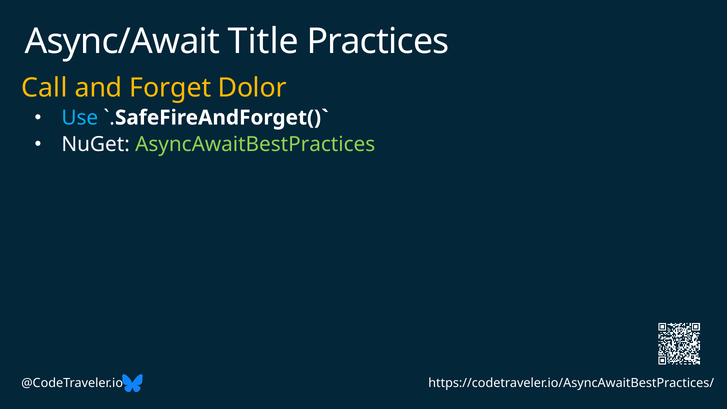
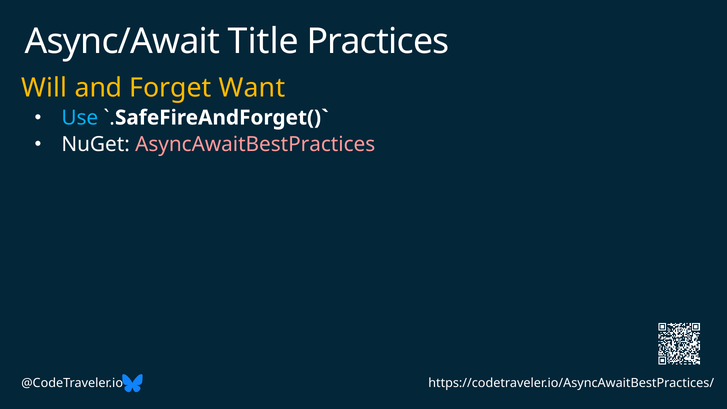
Call: Call -> Will (44, 88)
Dolor: Dolor -> Want (252, 88)
AsyncAwaitBestPractices colour: light green -> pink (255, 144)
